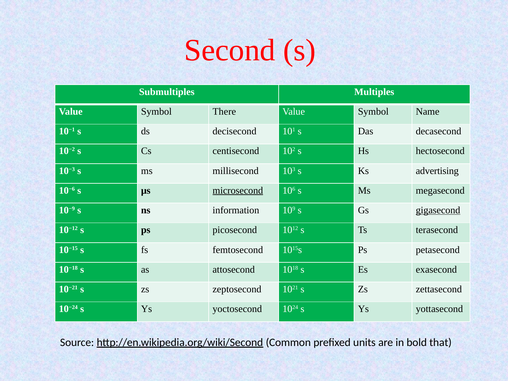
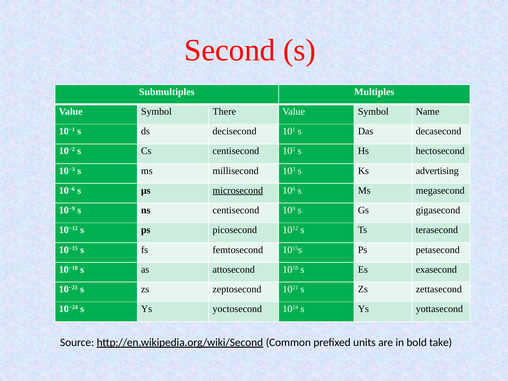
ns information: information -> centisecond (236, 210)
gigasecond underline: present -> none (438, 210)
that: that -> take (441, 342)
